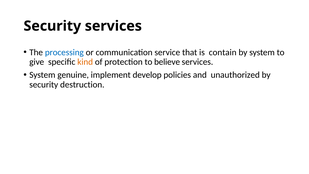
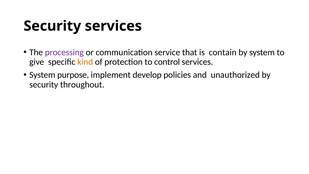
processing colour: blue -> purple (64, 52)
believe: believe -> control (167, 62)
genuine: genuine -> purpose (73, 75)
destruction: destruction -> throughout (82, 85)
